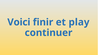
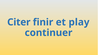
Voici: Voici -> Citer (19, 22)
